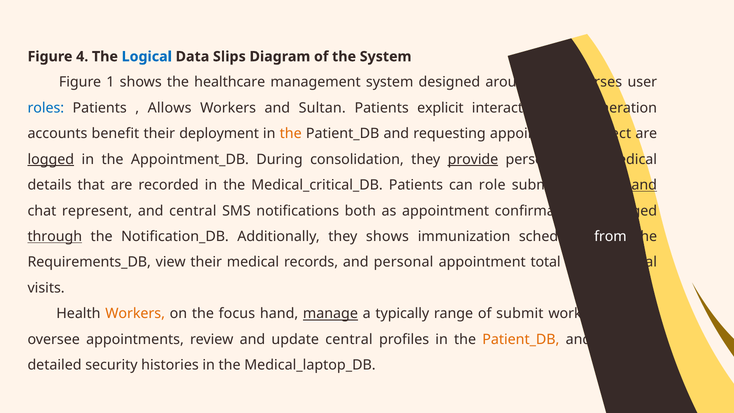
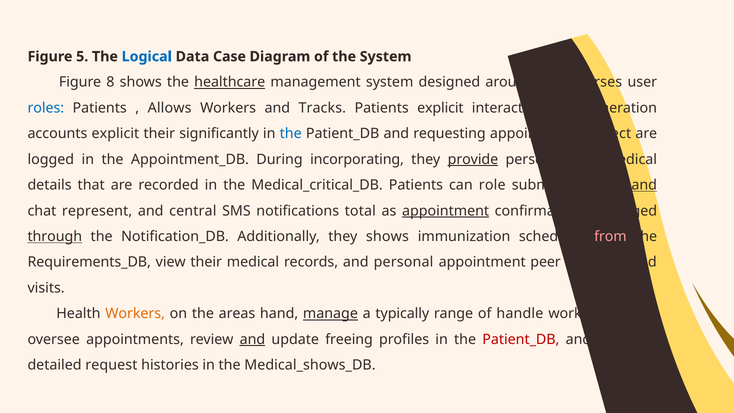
4: 4 -> 5 (82, 57)
Slips: Slips -> Case (229, 57)
1: 1 -> 8 (110, 82)
healthcare underline: none -> present (230, 82)
Sultan: Sultan -> Tracks (322, 108)
accounts benefit: benefit -> explicit (115, 134)
deployment: deployment -> significantly (219, 134)
the colour: orange -> blue (291, 134)
logged underline: present -> none (51, 159)
consolidation: consolidation -> incorporating (357, 159)
both: both -> total (360, 211)
appointment underline: none -> present (446, 211)
from colour: white -> pink (610, 236)
total: total -> peer (546, 262)
functional: functional -> evaluated (623, 262)
focus: focus -> areas (237, 314)
of submit: submit -> handle (520, 314)
and underline: none -> present (252, 339)
update central: central -> freeing (349, 339)
Patient_DB colour: orange -> red (521, 339)
security: security -> request (111, 365)
Medical_laptop_DB: Medical_laptop_DB -> Medical_shows_DB (310, 365)
